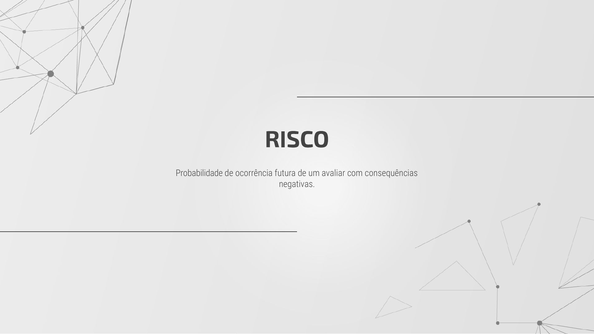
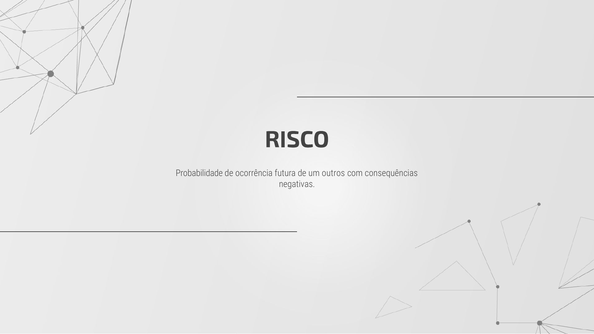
avaliar: avaliar -> outros (333, 173)
